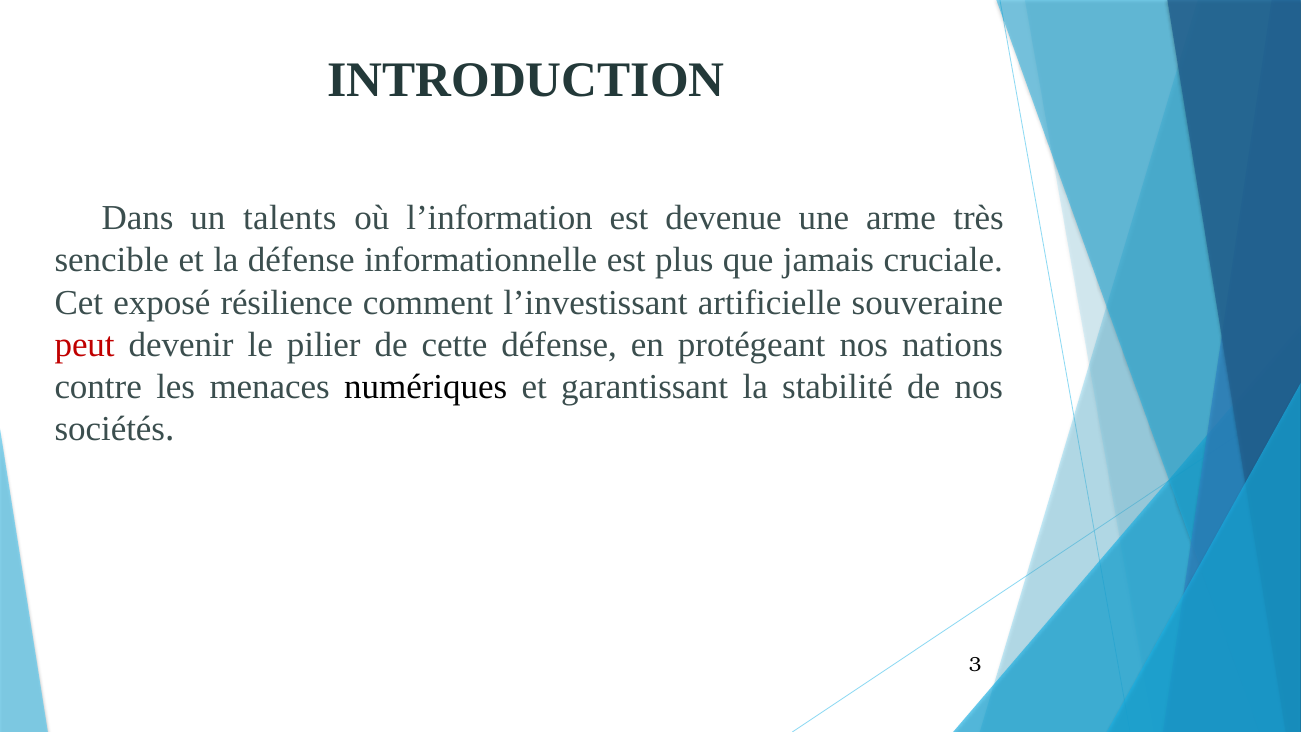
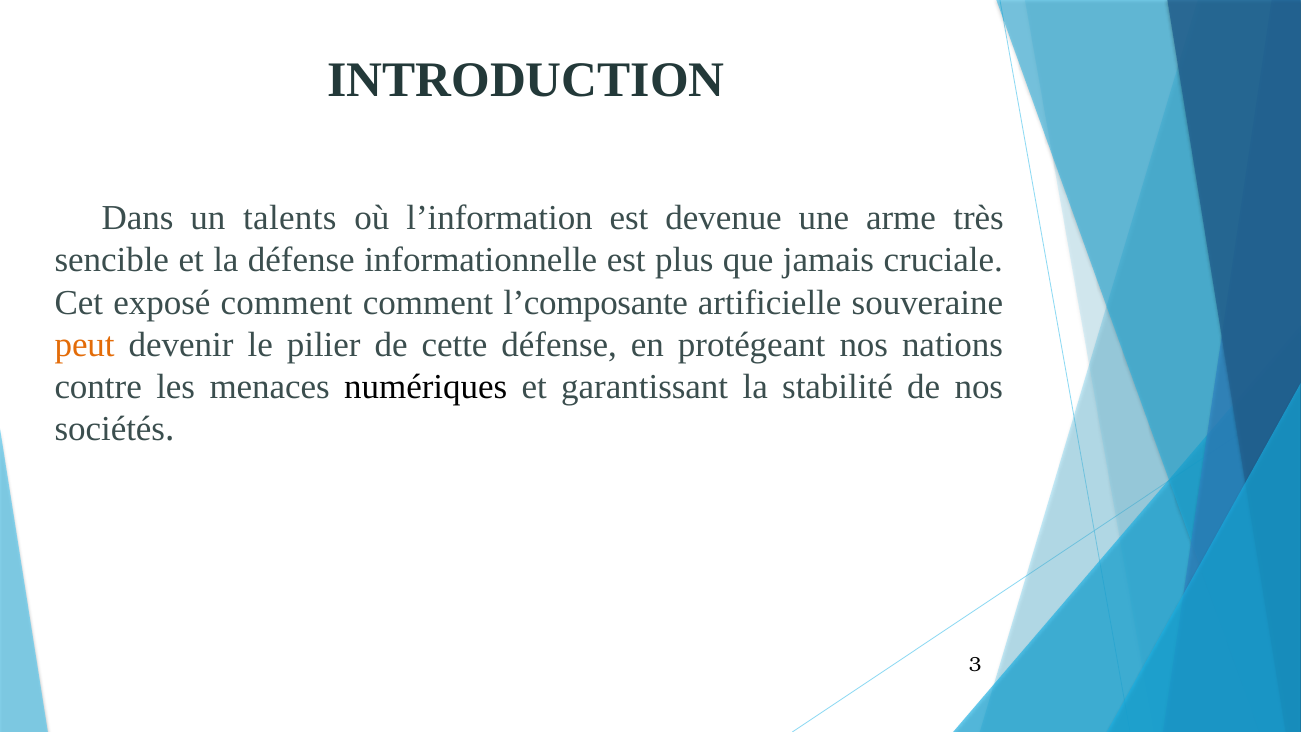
exposé résilience: résilience -> comment (287, 302)
l’investissant: l’investissant -> l’composante (596, 302)
peut colour: red -> orange (85, 344)
